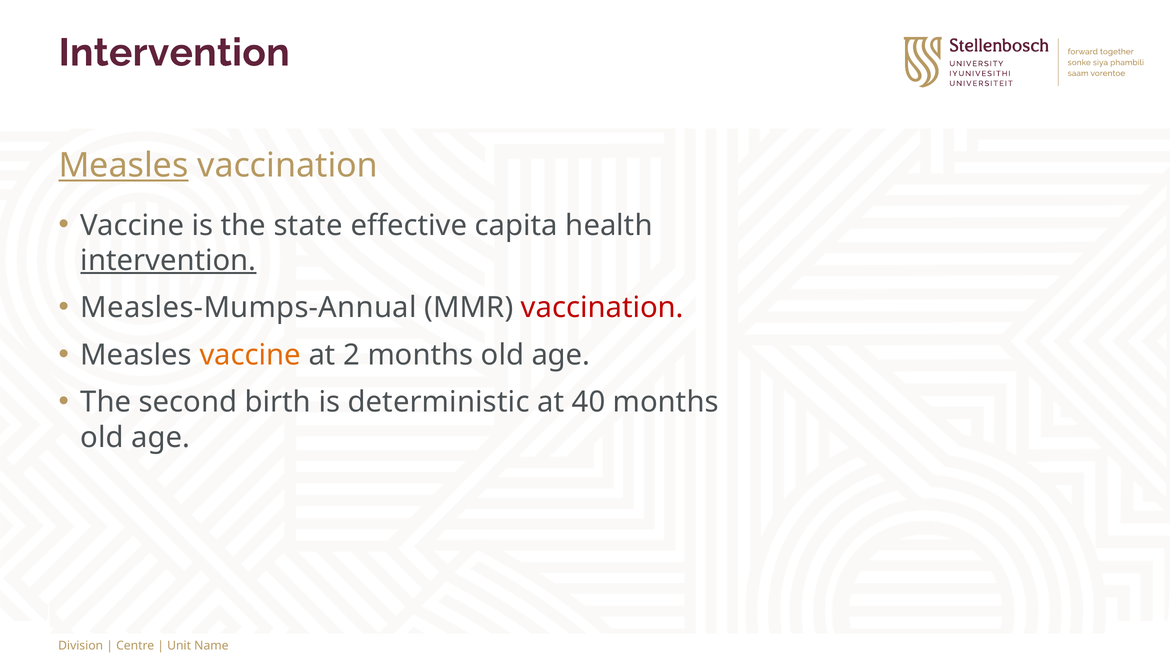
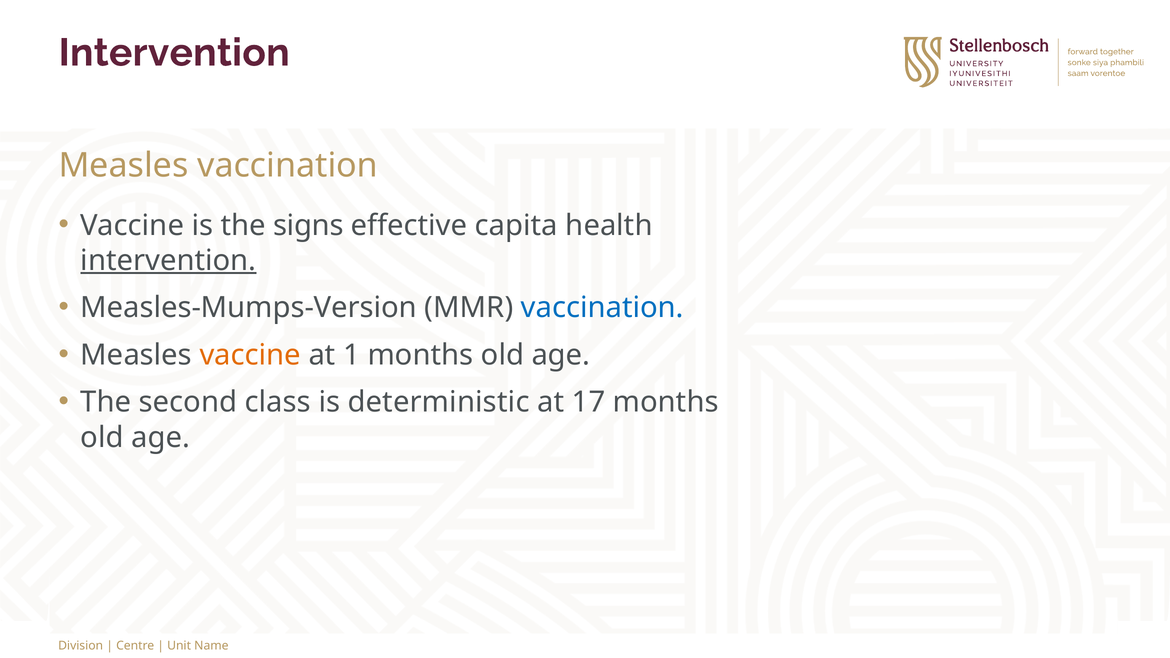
Measles underline: present -> none (123, 166)
state: state -> signs (308, 225)
Measles-Mumps-Annual: Measles-Mumps-Annual -> Measles-Mumps-Version (249, 308)
vaccination colour: red -> blue (602, 308)
2: 2 -> 1 (351, 355)
birth: birth -> class (278, 402)
40: 40 -> 17 (589, 402)
